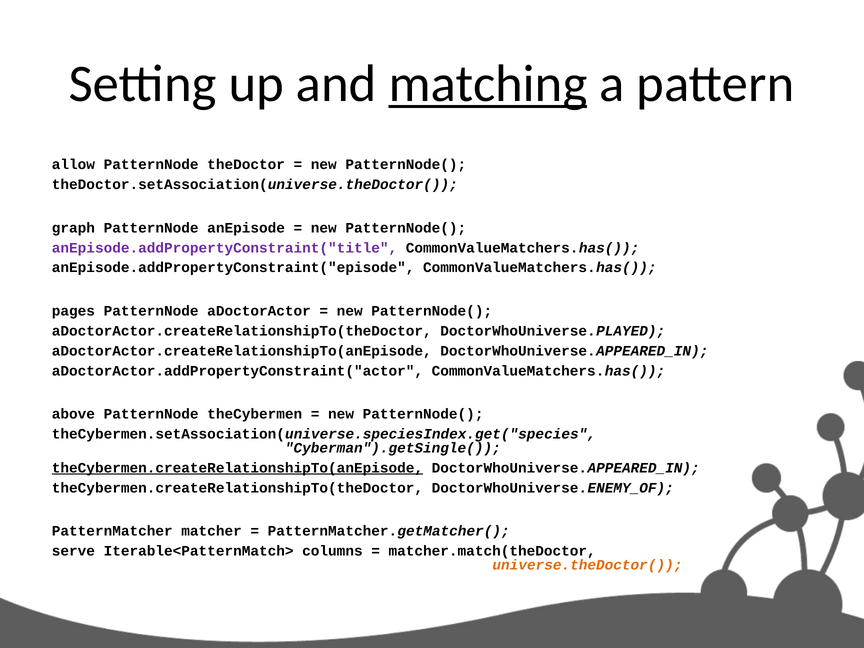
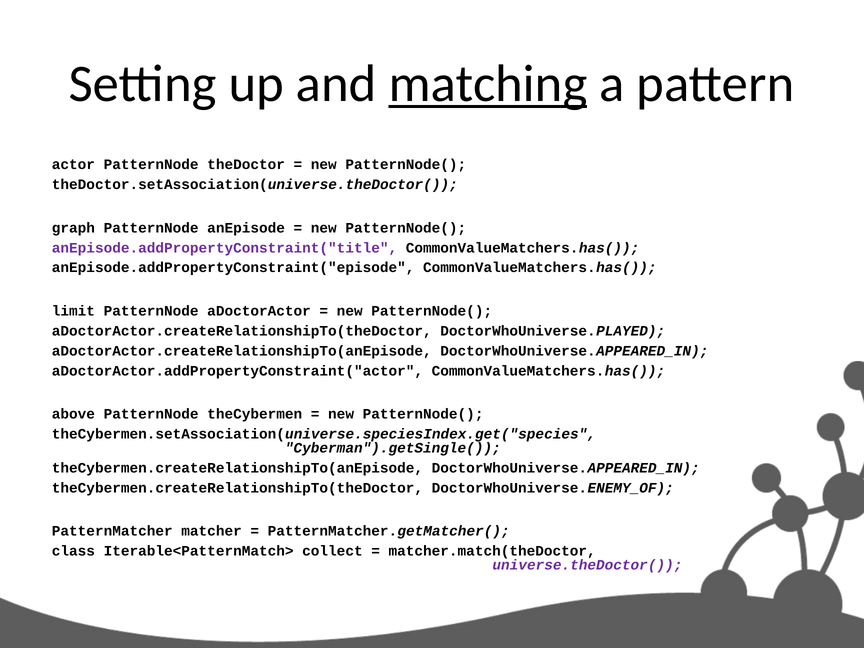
allow: allow -> actor (73, 165)
pages: pages -> limit (73, 311)
theCybermen.createRelationshipTo(anEpisode underline: present -> none (237, 468)
serve: serve -> class (73, 551)
columns: columns -> collect (332, 551)
universe.theDoctor( colour: orange -> purple (587, 565)
